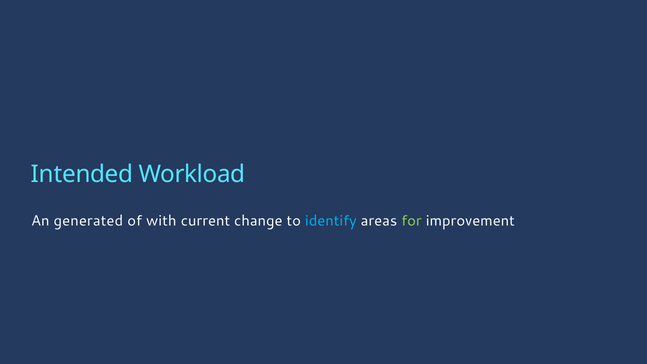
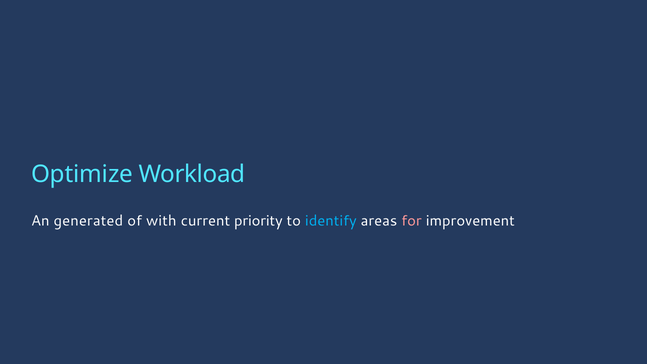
Intended: Intended -> Optimize (82, 174)
change: change -> priority (258, 221)
for colour: light green -> pink (412, 221)
